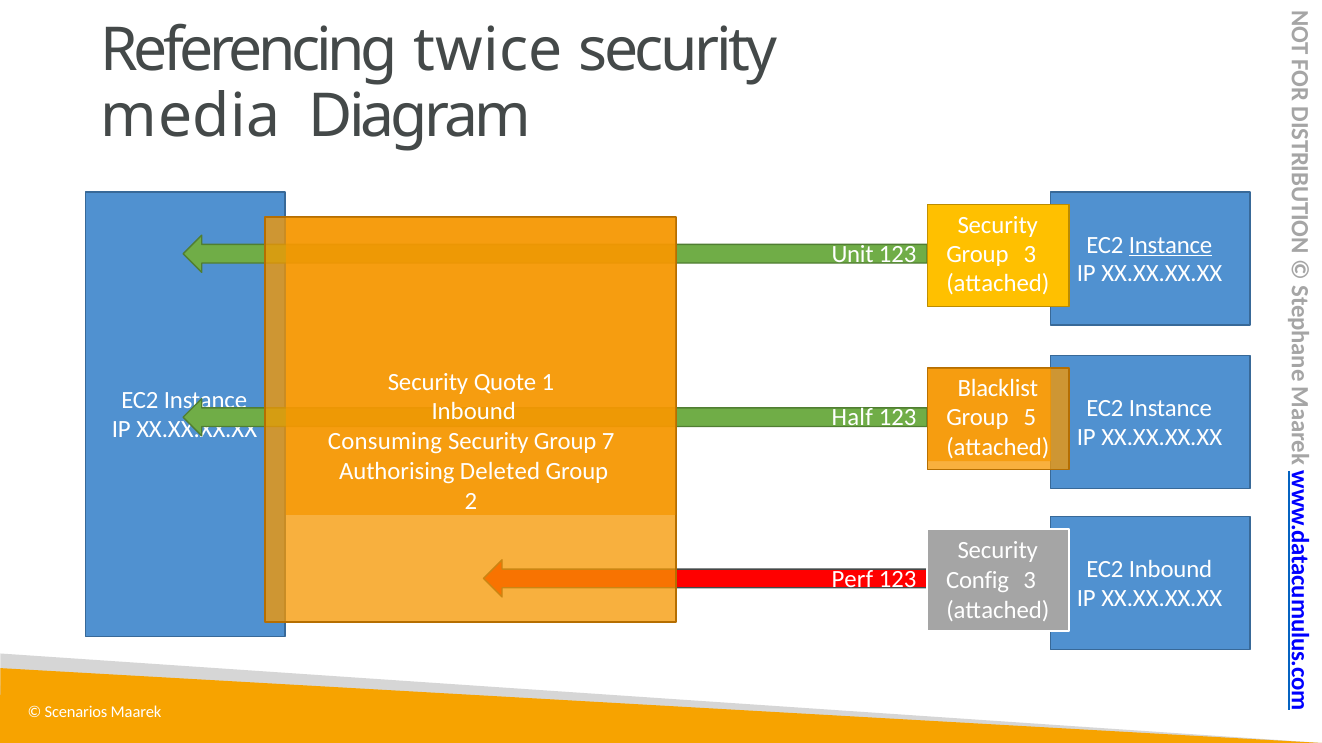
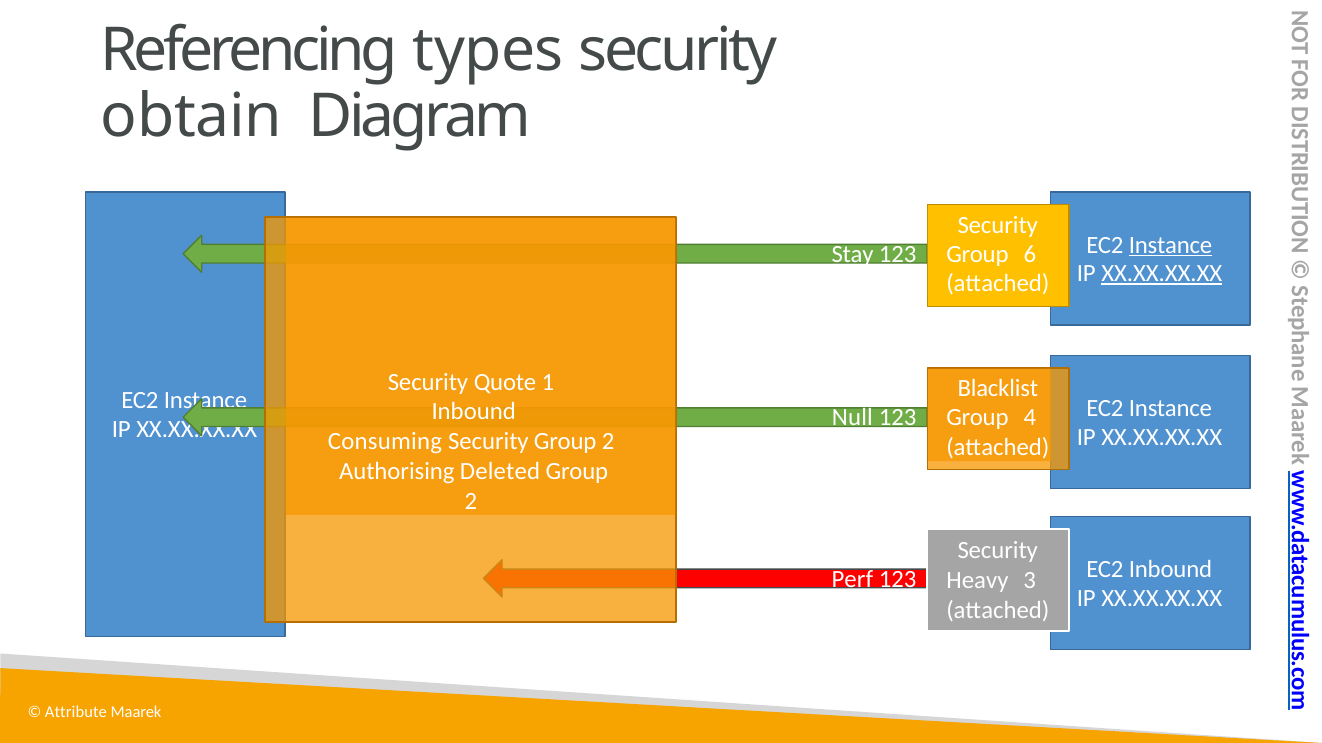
twice: twice -> types (488, 50)
media: media -> obtain (191, 116)
Unit: Unit -> Stay (853, 254)
Group 3: 3 -> 6 (1030, 255)
XX.XX.XX.XX underline: none -> present (1162, 274)
Half: Half -> Null (852, 418)
5: 5 -> 4 (1030, 418)
Security Group 7: 7 -> 2 (608, 442)
Config: Config -> Heavy (977, 581)
Scenarios: Scenarios -> Attribute (76, 713)
